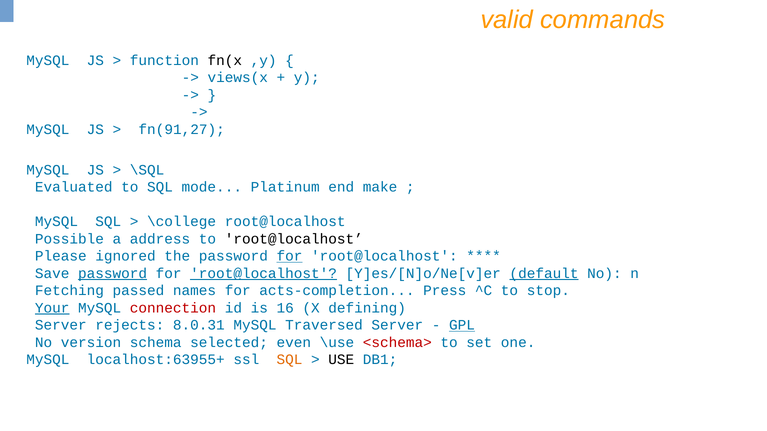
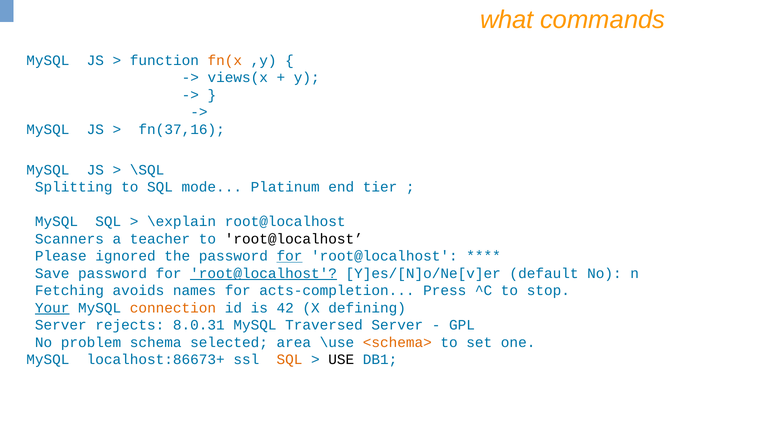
valid: valid -> what (507, 20)
fn(x colour: black -> orange (225, 61)
fn(91,27: fn(91,27 -> fn(37,16 (182, 130)
Evaluated: Evaluated -> Splitting (74, 187)
make: make -> tier (380, 187)
\college: \college -> \explain (182, 222)
Possible: Possible -> Scanners (69, 239)
address: address -> teacher (160, 239)
password underline: present -> none (113, 274)
default underline: present -> none (544, 274)
passed: passed -> avoids (138, 291)
connection colour: red -> orange (173, 308)
16: 16 -> 42 (285, 308)
GPL underline: present -> none (462, 325)
version: version -> problem (91, 343)
even: even -> area (294, 343)
<schema> colour: red -> orange (397, 343)
localhost:63955+: localhost:63955+ -> localhost:86673+ (156, 360)
